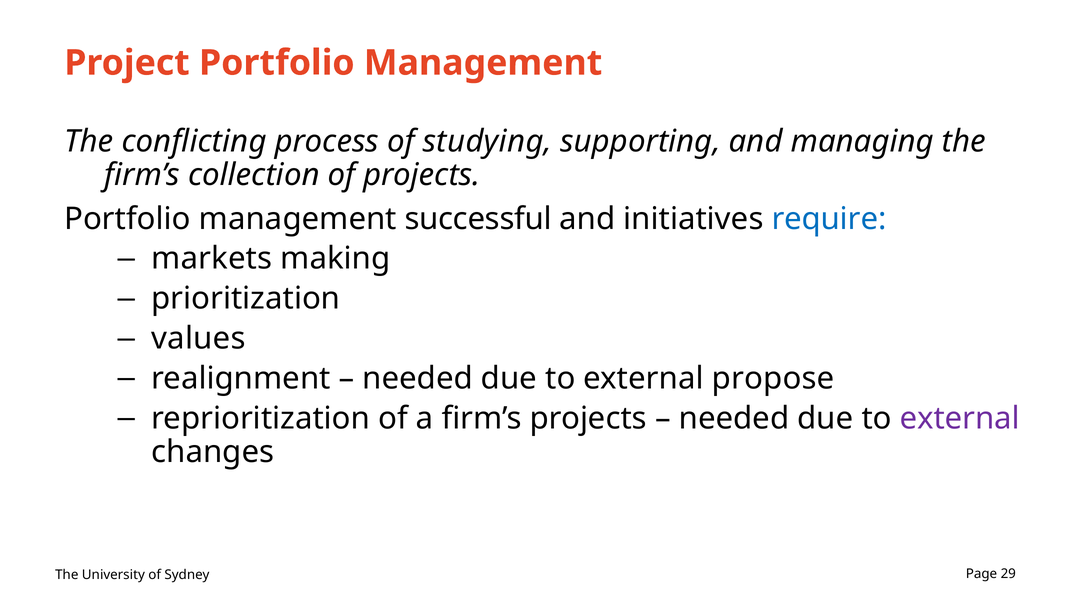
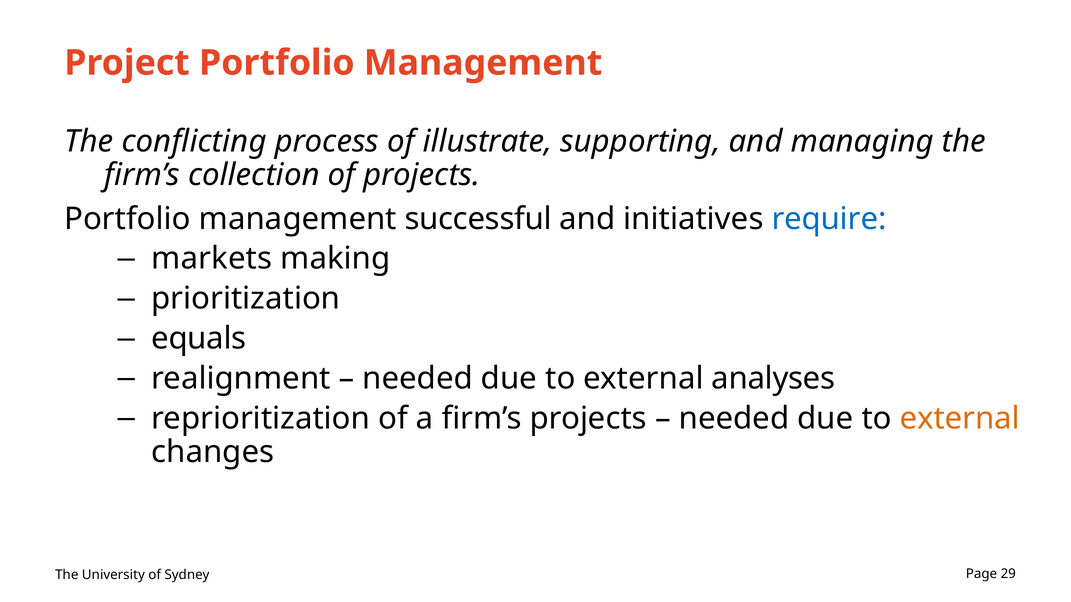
studying: studying -> illustrate (487, 141)
values: values -> equals (199, 339)
propose: propose -> analyses (773, 379)
external colour: purple -> orange (960, 419)
